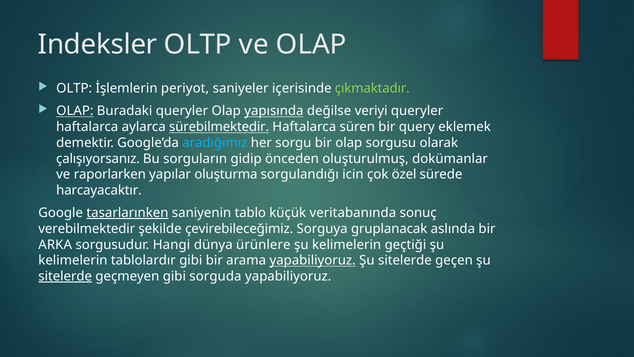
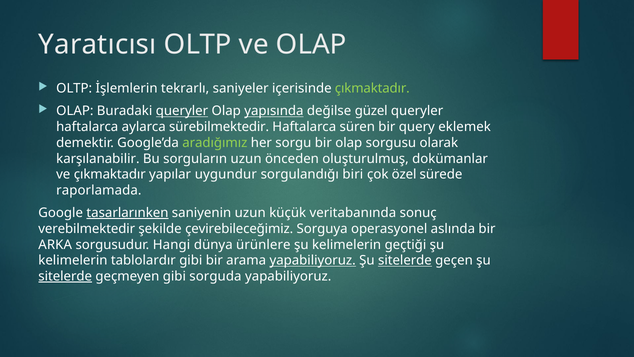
Indeksler: Indeksler -> Yaratıcısı (97, 45)
periyot: periyot -> tekrarlı (185, 89)
OLAP underline: present -> none (75, 111)
queryler underline: none -> present (182, 111)
veriyi: veriyi -> güzel (371, 111)
sürebilmektedir underline: present -> none (219, 127)
aradığımız colour: light blue -> light green (215, 143)
çalışıyorsanız: çalışıyorsanız -> karşılanabilir (98, 159)
sorguların gidip: gidip -> uzun (246, 159)
ve raporlarken: raporlarken -> çıkmaktadır (110, 174)
oluşturma: oluşturma -> uygundur (226, 174)
icin: icin -> biri (353, 174)
harcayacaktır: harcayacaktır -> raporlamada (99, 190)
saniyenin tablo: tablo -> uzun (250, 213)
gruplanacak: gruplanacak -> operasyonel (389, 229)
sitelerde underline: none -> present (405, 260)
